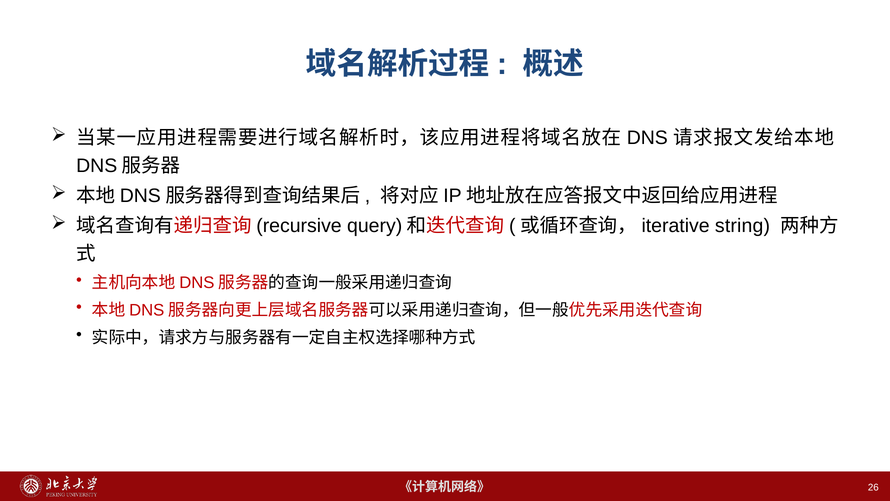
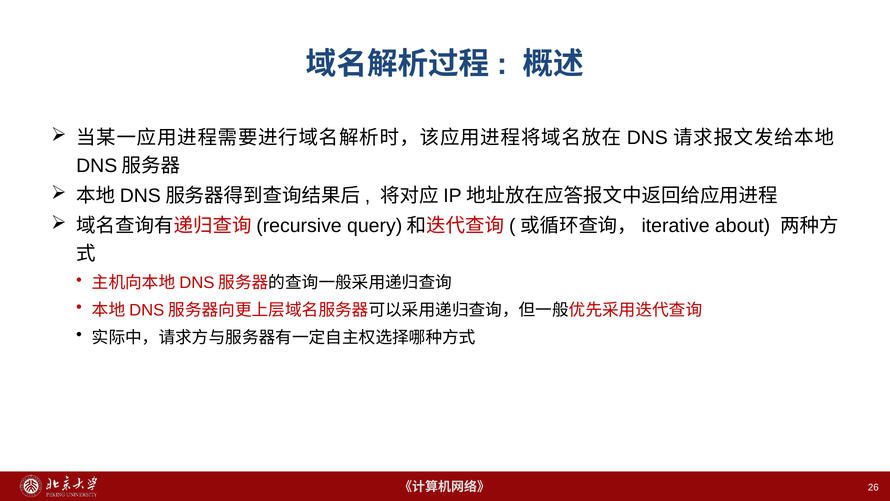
string: string -> about (743, 226)
